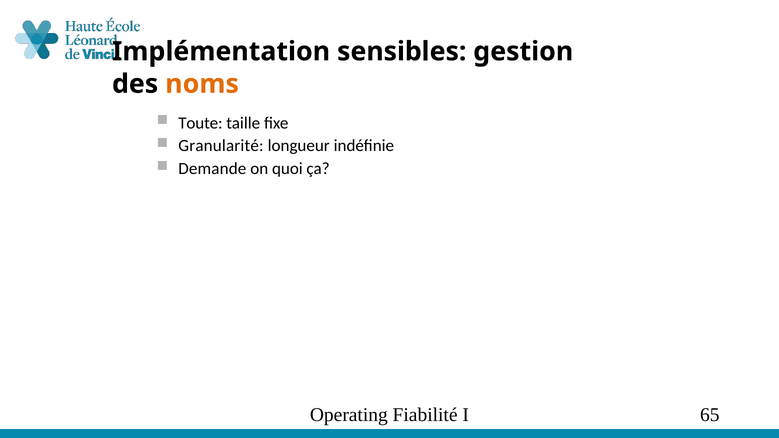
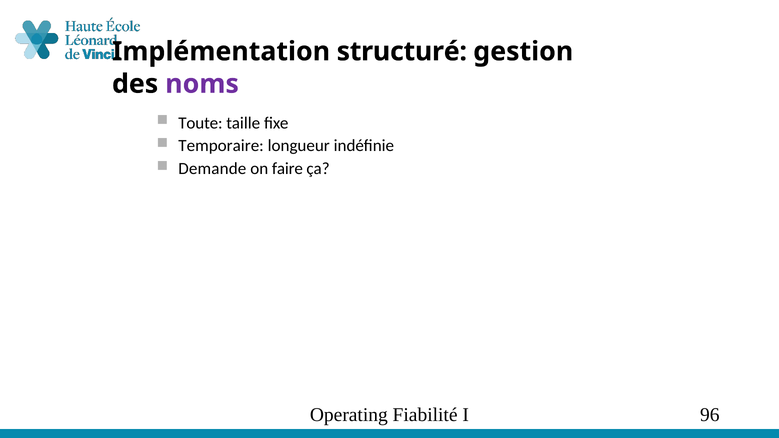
sensibles: sensibles -> structuré (402, 52)
noms colour: orange -> purple (202, 84)
Granularité: Granularité -> Temporaire (221, 146)
quoi: quoi -> faire (287, 169)
65: 65 -> 96 (710, 415)
